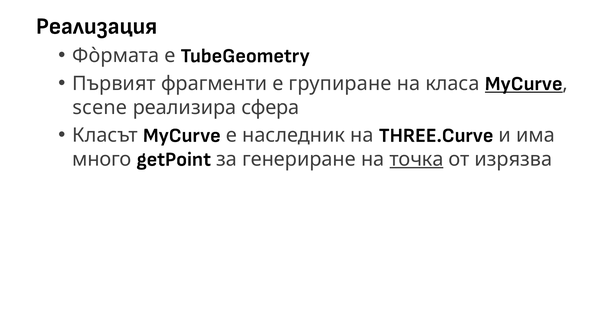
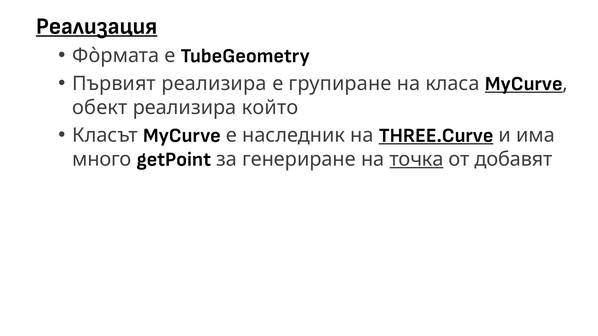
Реализация underline: none -> present (97, 26)
Първият фрагменти: фрагменти -> реализира (214, 84)
scene: scene -> обект (100, 108)
сфера: сфера -> който (270, 108)
THREE.Curve underline: none -> present (436, 135)
изрязва: изрязва -> добавят (513, 159)
